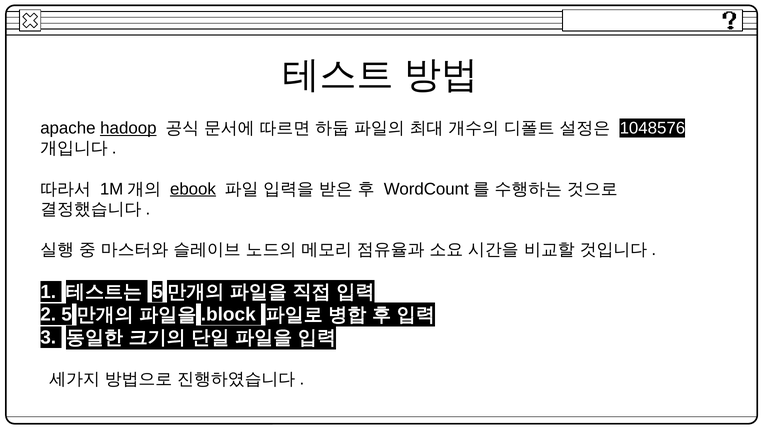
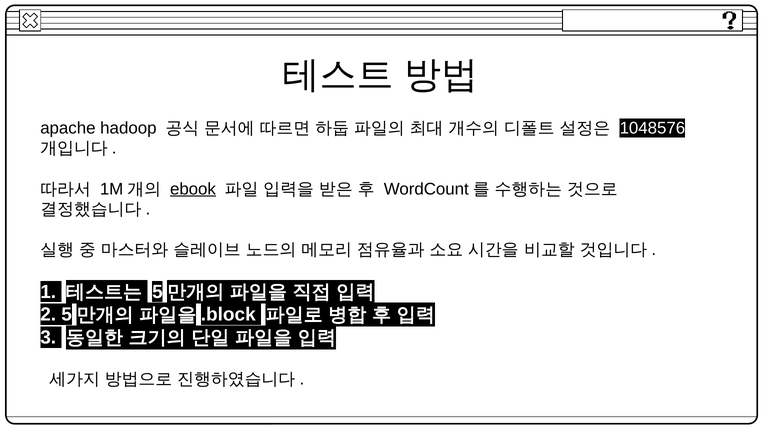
hadoop underline: present -> none (128, 128)
